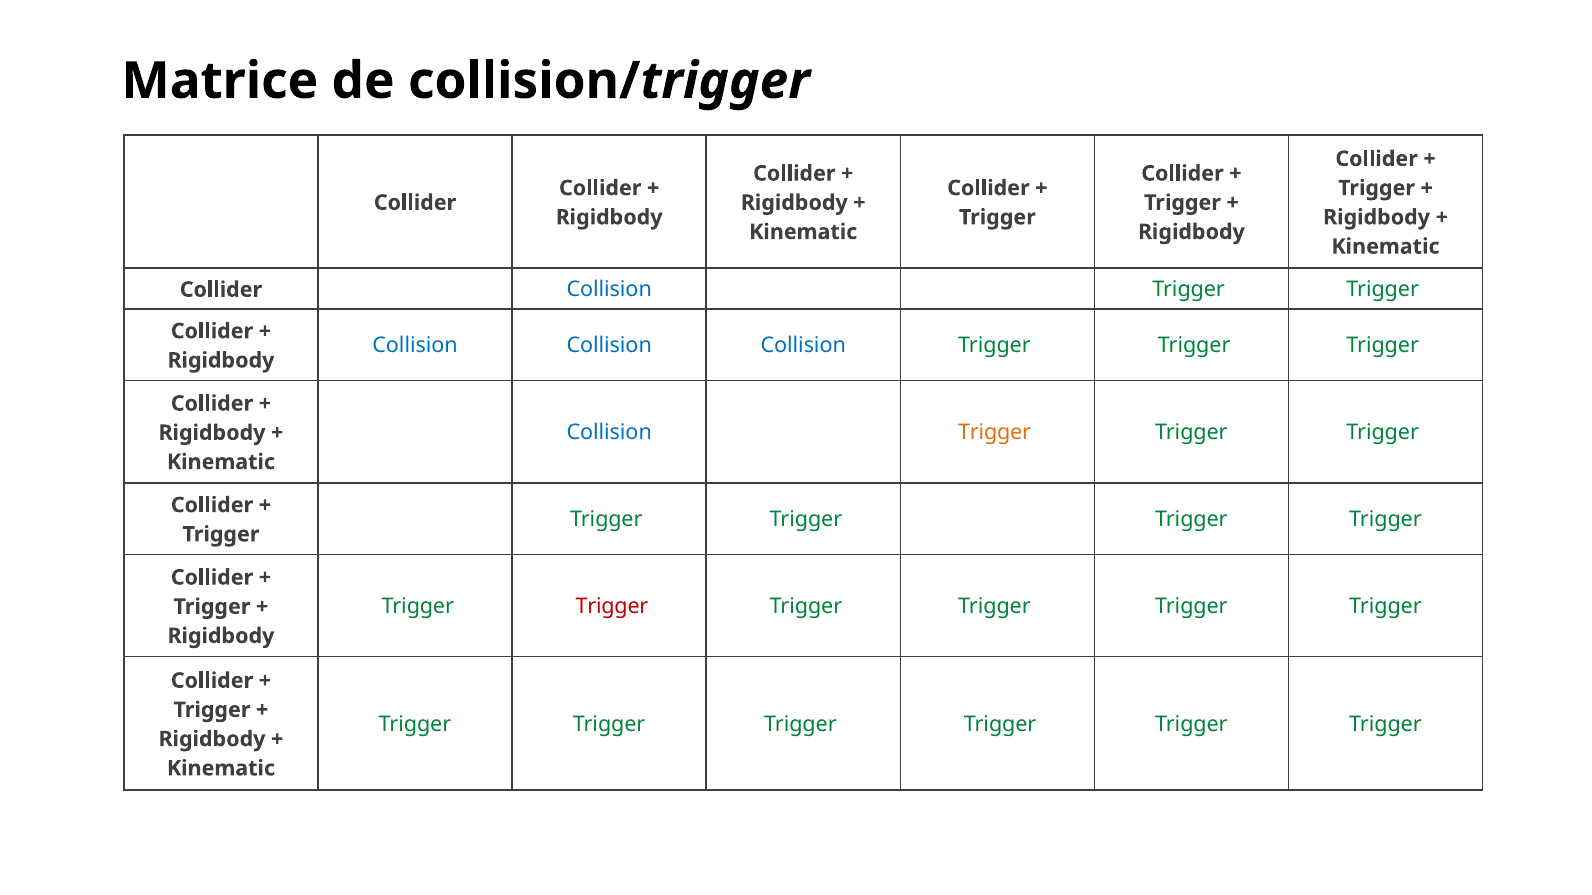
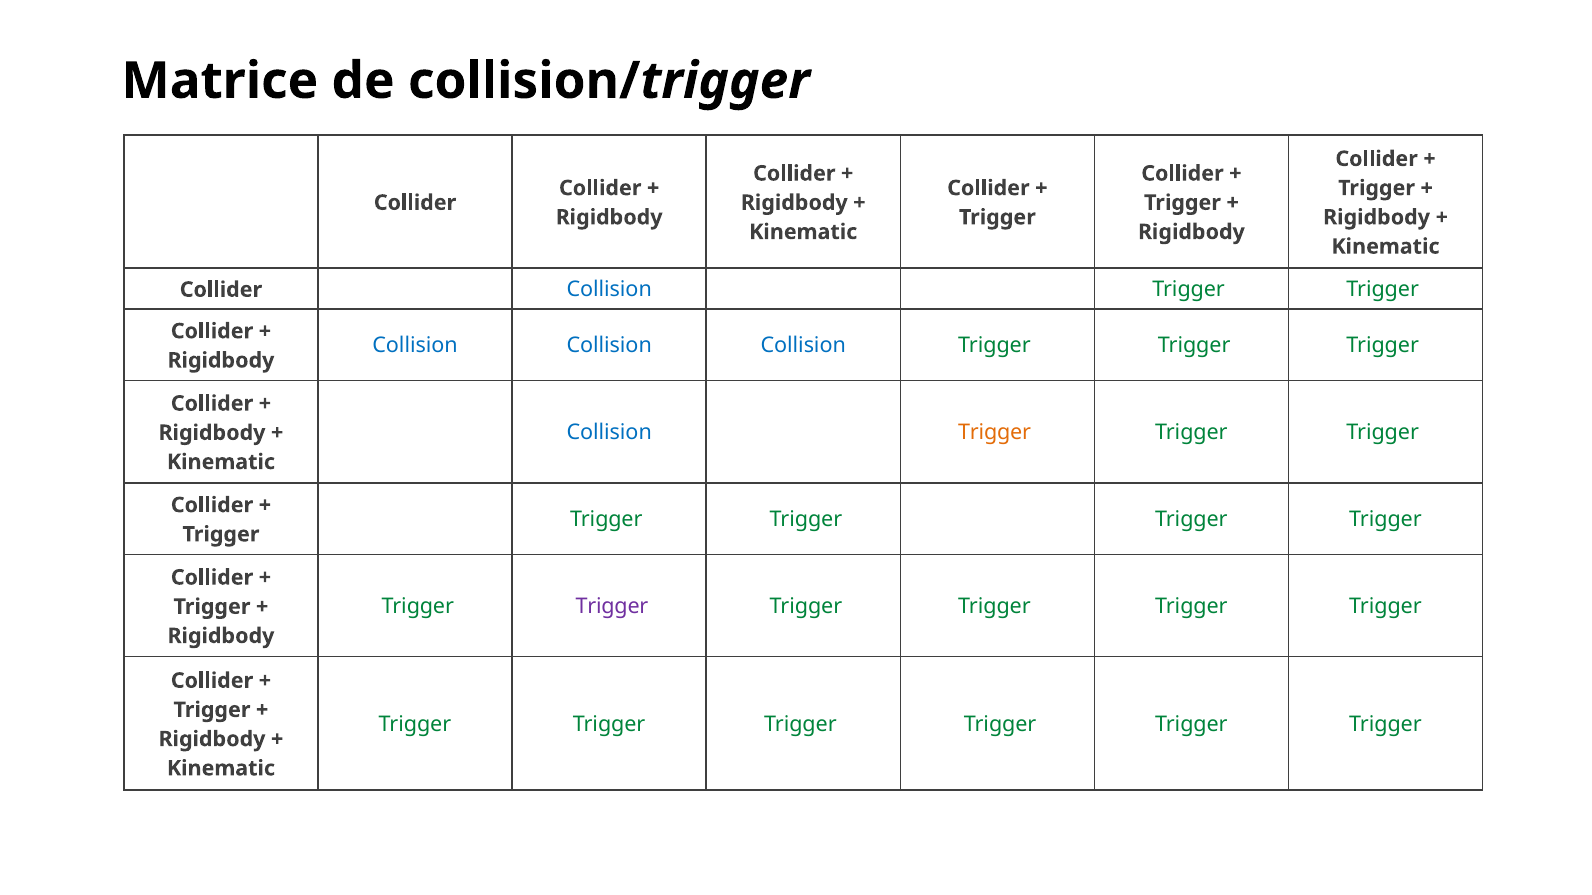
Trigger colour: red -> purple (612, 607)
